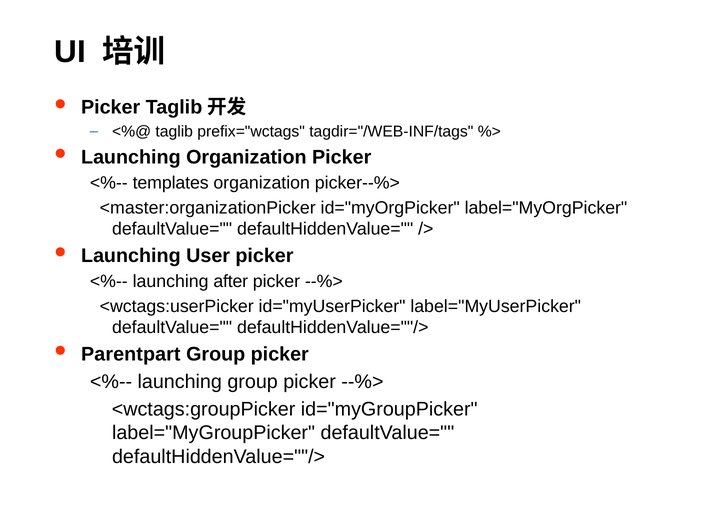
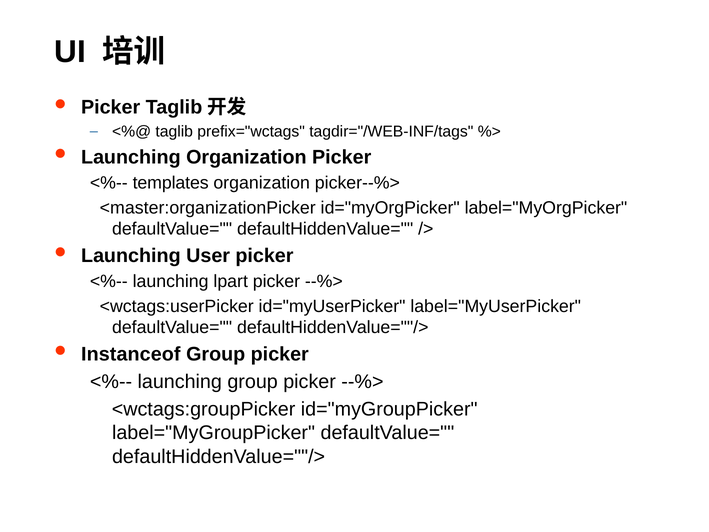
after: after -> lpart (231, 281)
Parentpart: Parentpart -> Instanceof (131, 354)
